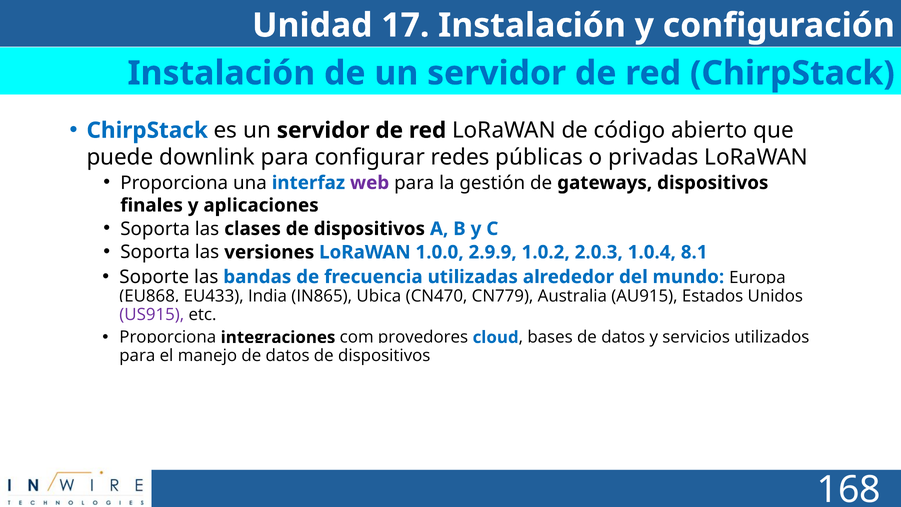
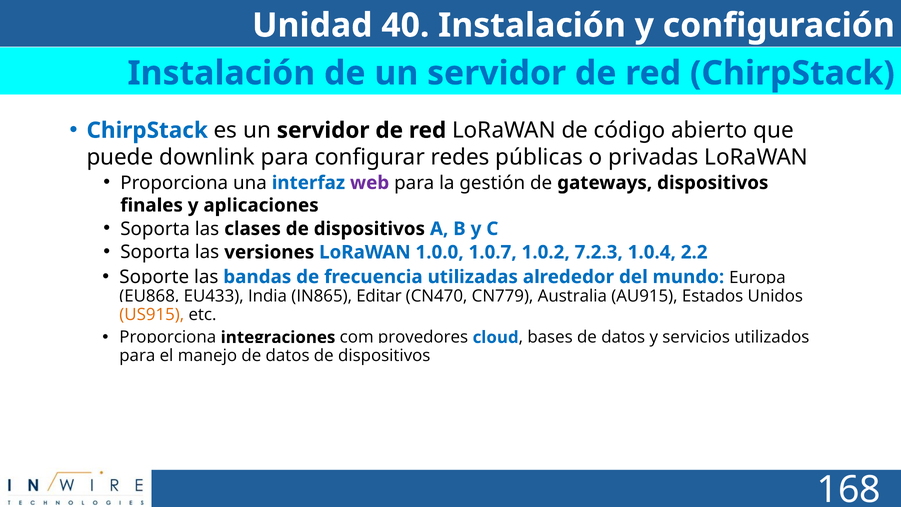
17: 17 -> 40 (405, 25)
2.9.9: 2.9.9 -> 1.0.7 (493, 252)
2.0.3: 2.0.3 -> 7.2.3 (599, 252)
8.1: 8.1 -> 2.2 (694, 252)
Ubica: Ubica -> Editar (379, 296)
US915 colour: purple -> orange (152, 314)
